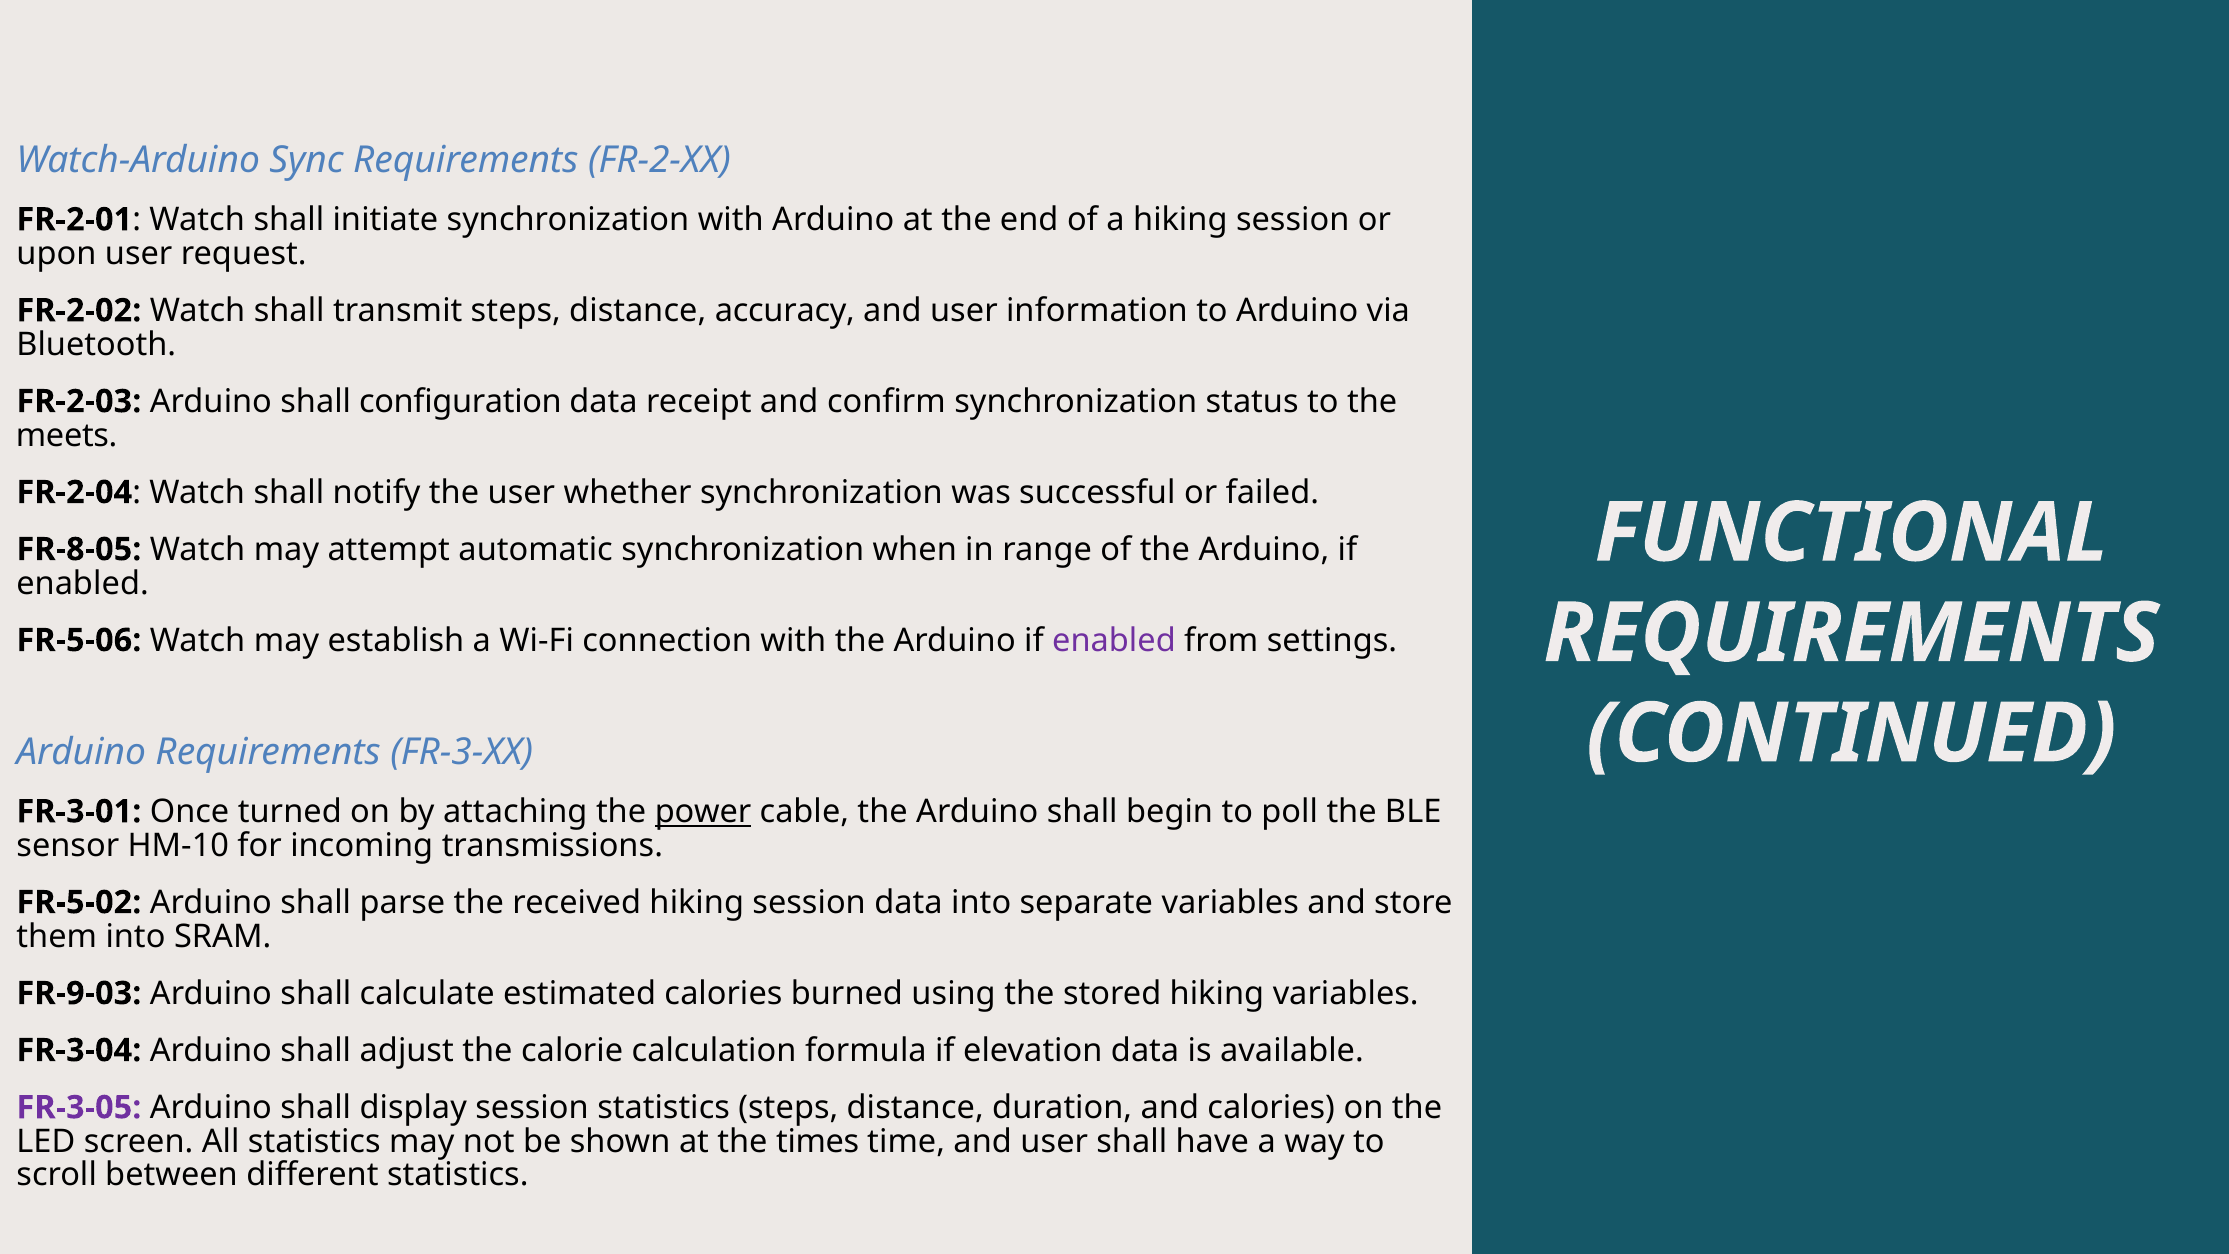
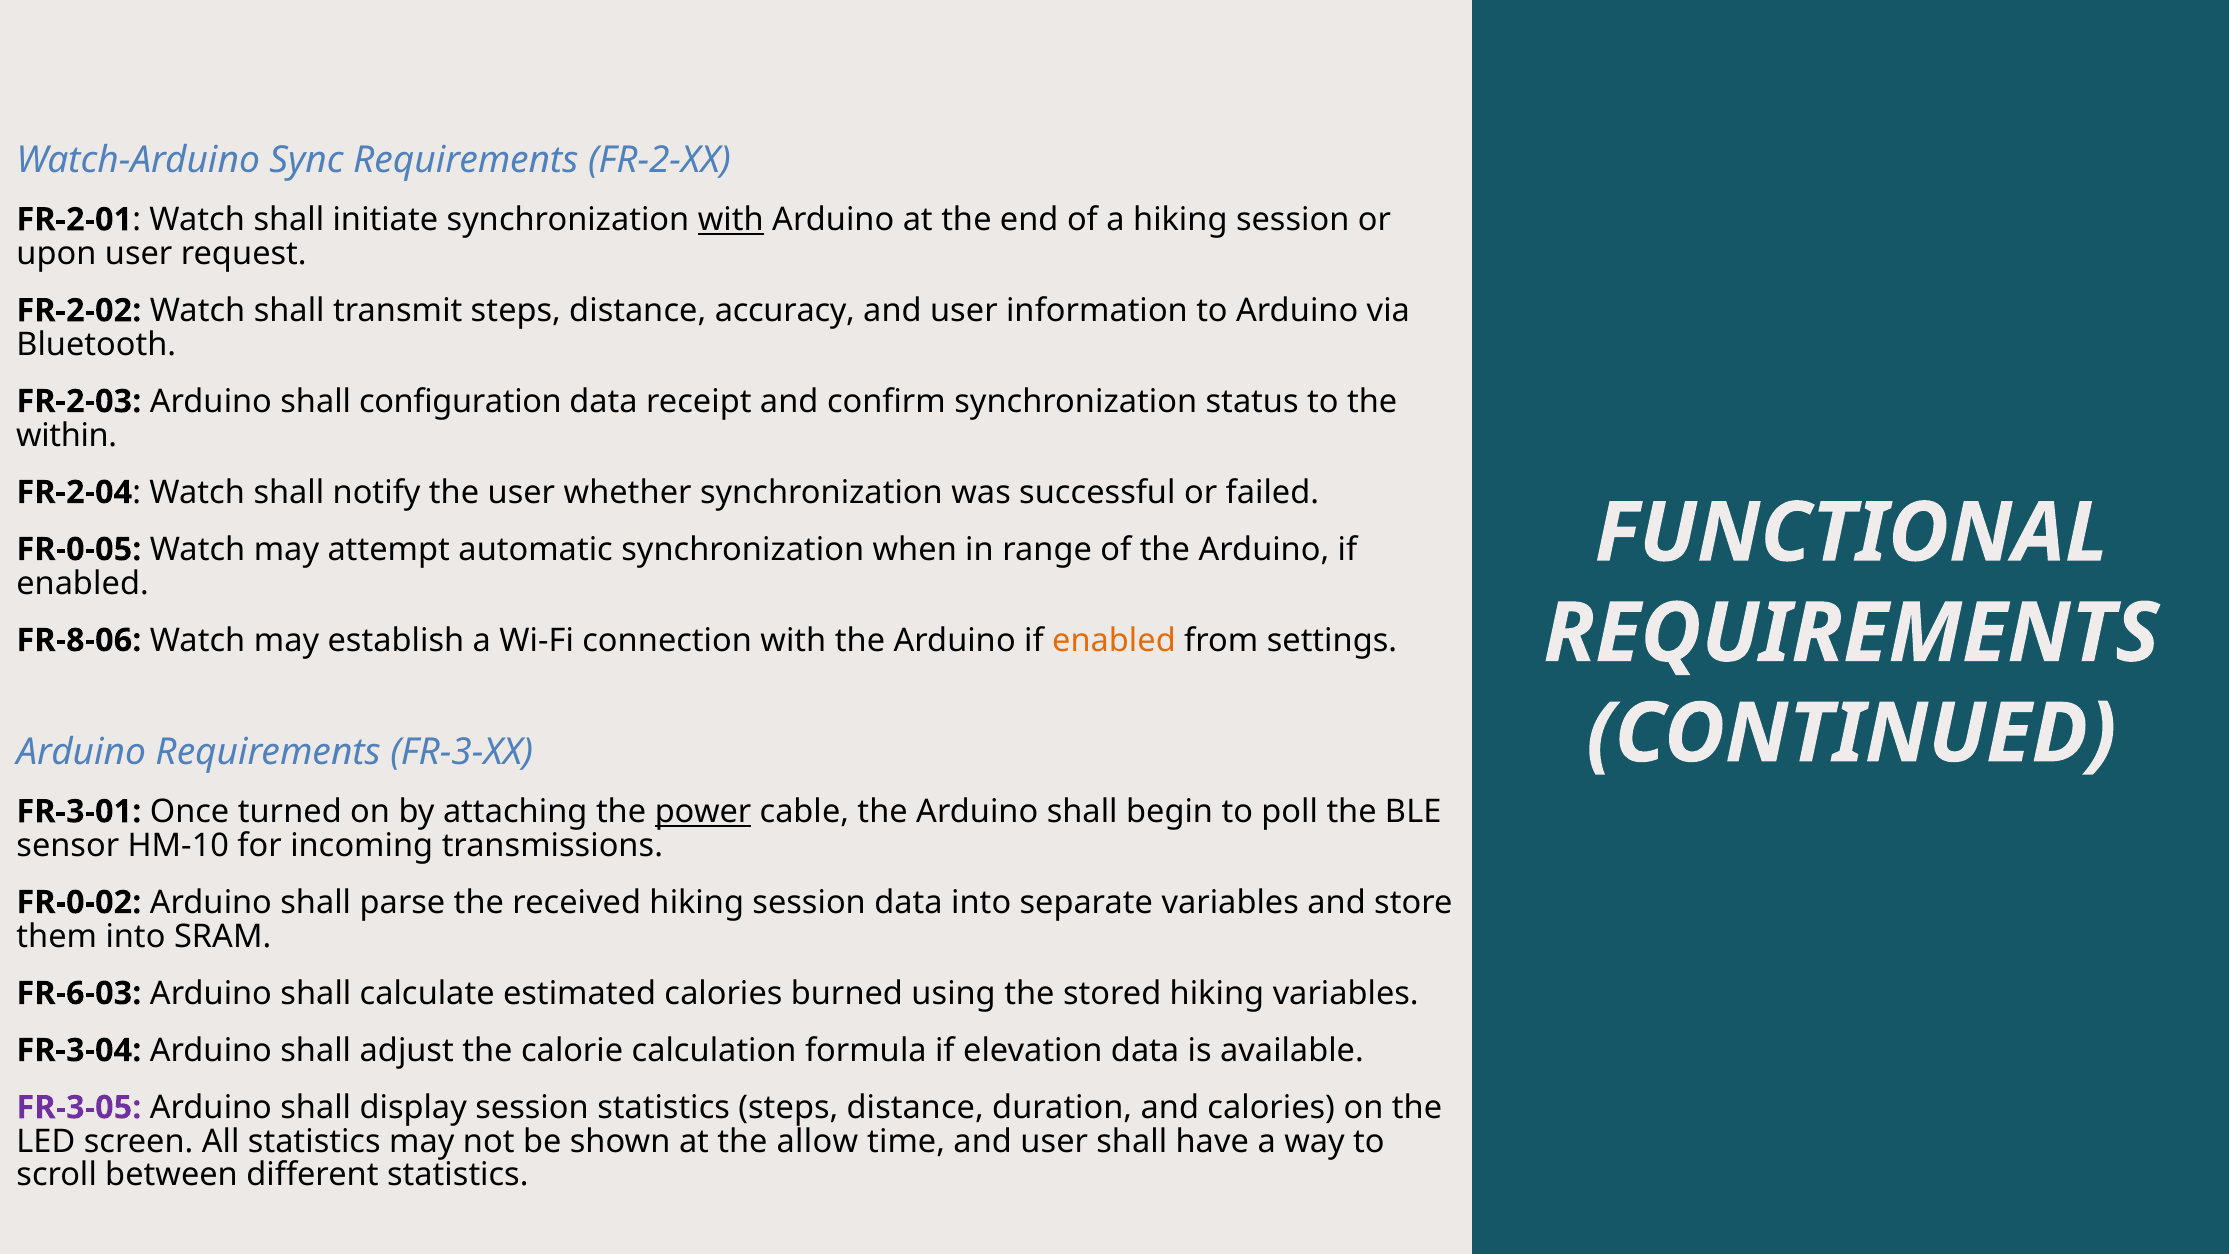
with underline: none -> present (731, 220)
meets: meets -> within (67, 435)
FR-8-05: FR-8-05 -> FR-0-05 (79, 549)
FR-5-06: FR-5-06 -> FR-8-06 (79, 640)
enabled colour: purple -> orange (1114, 640)
FR-5-02: FR-5-02 -> FR-0-02 (79, 902)
FR-9-03: FR-9-03 -> FR-6-03 (79, 993)
times: times -> allow (817, 1141)
